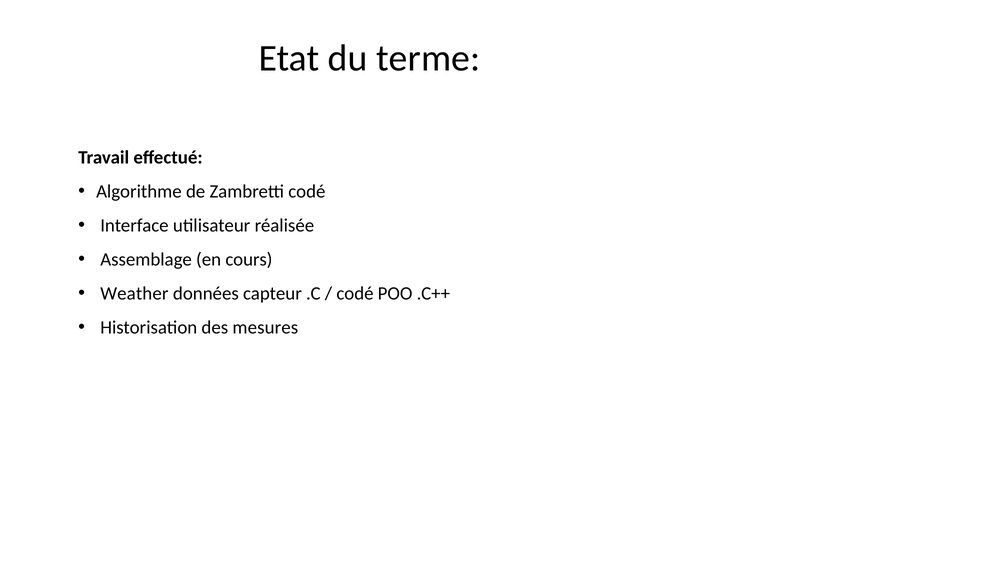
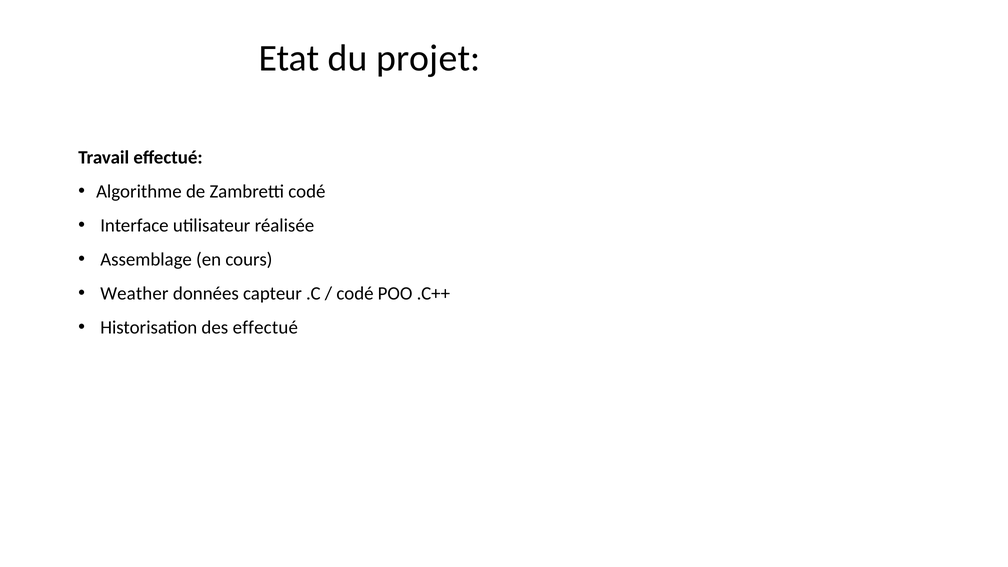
terme: terme -> projet (428, 59)
des mesures: mesures -> effectué (265, 328)
